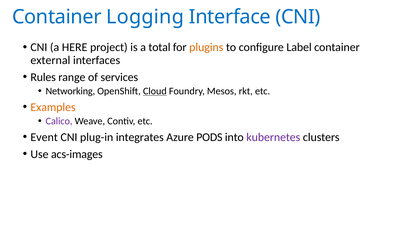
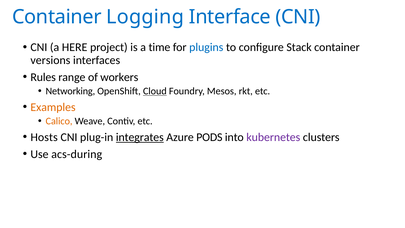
total: total -> time (159, 47)
plugins colour: orange -> blue (206, 47)
Label: Label -> Stack (299, 47)
external: external -> versions (50, 60)
services: services -> workers (119, 77)
Calico colour: purple -> orange (59, 121)
Event: Event -> Hosts (44, 137)
integrates underline: none -> present (140, 137)
acs-images: acs-images -> acs-during (77, 154)
